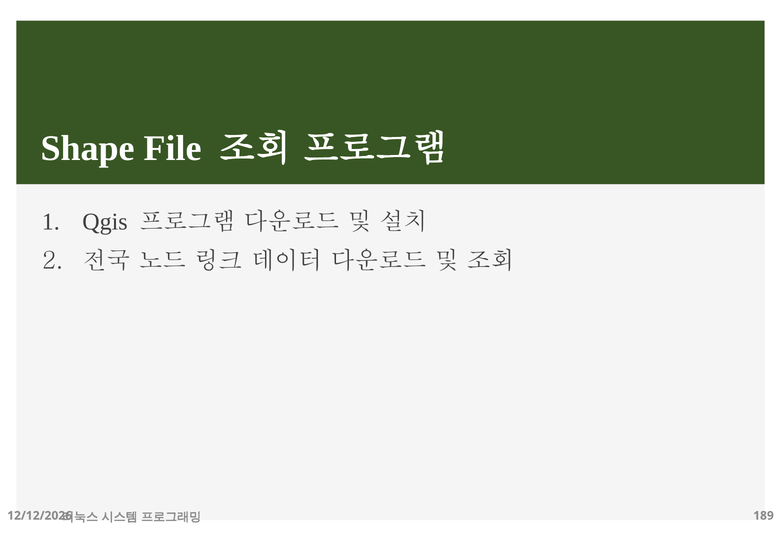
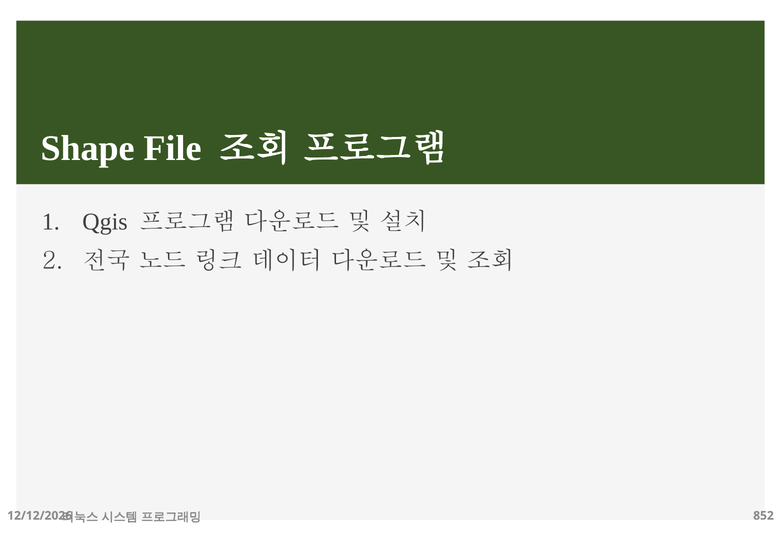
189: 189 -> 852 (764, 515)
